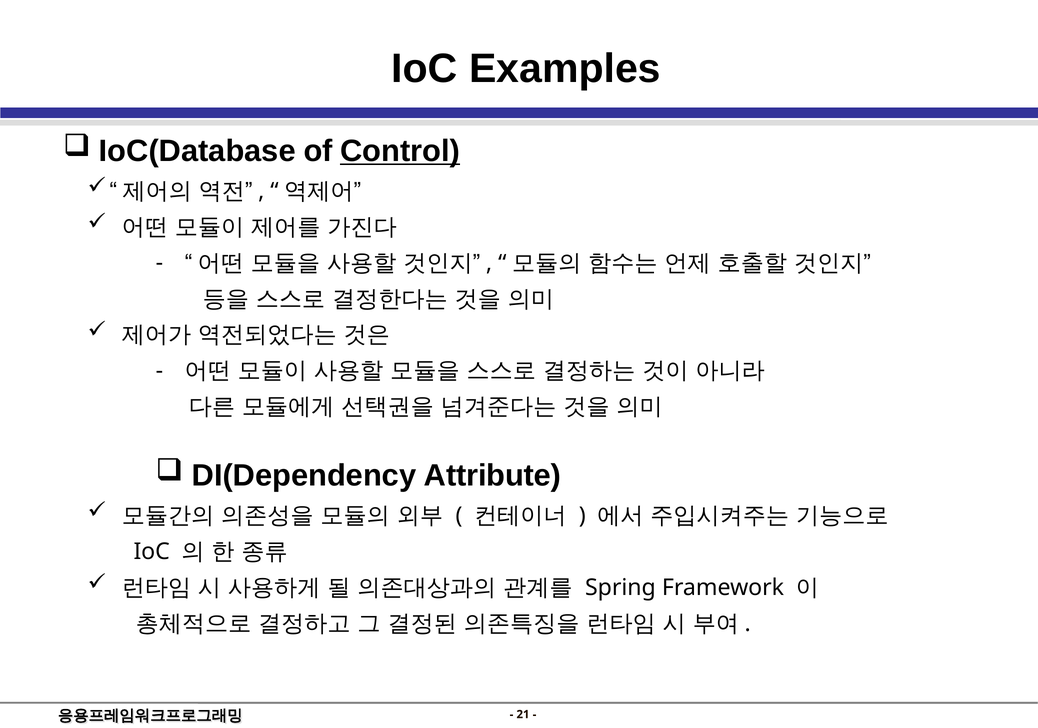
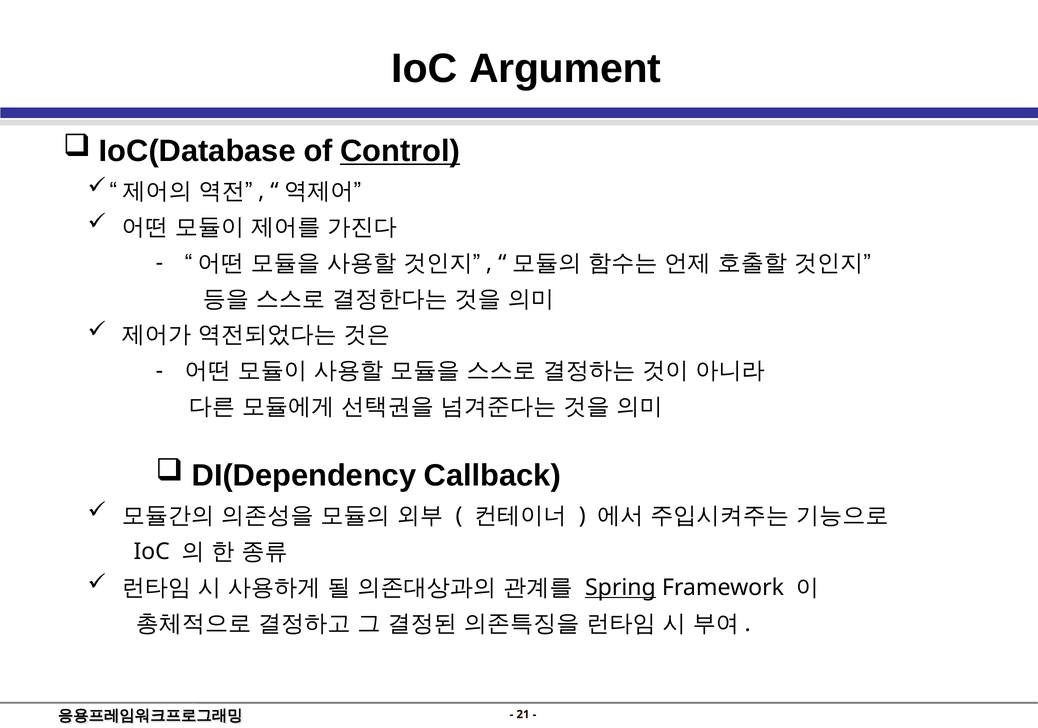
Examples: Examples -> Argument (565, 69)
Attribute: Attribute -> Callback (492, 476)
Spring underline: none -> present (620, 588)
